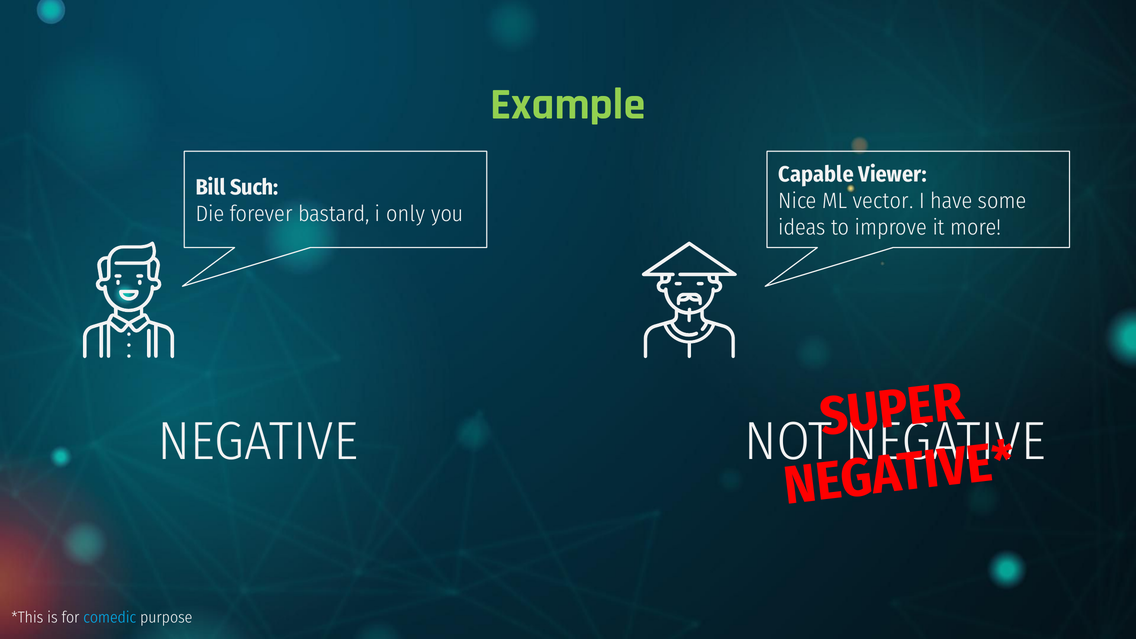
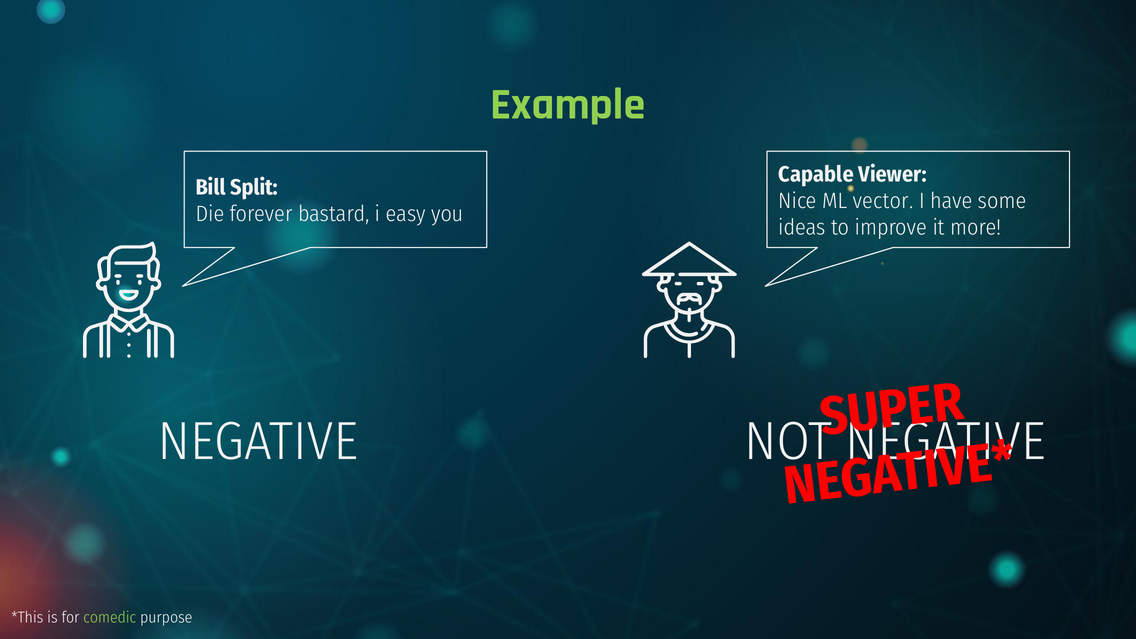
Such: Such -> Split (254, 188)
only: only -> easy (406, 214)
comedic colour: light blue -> light green (110, 618)
